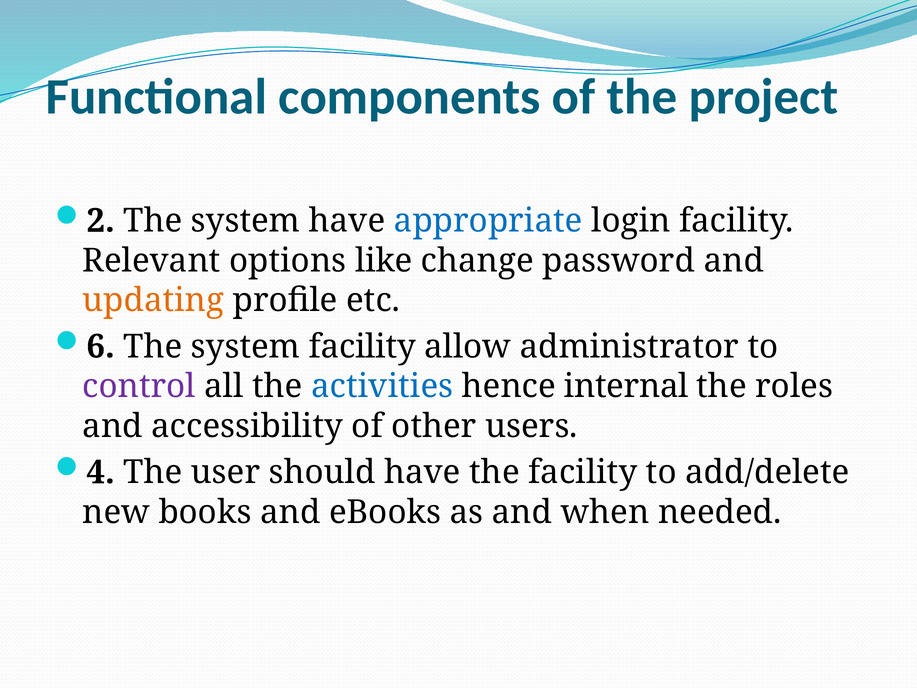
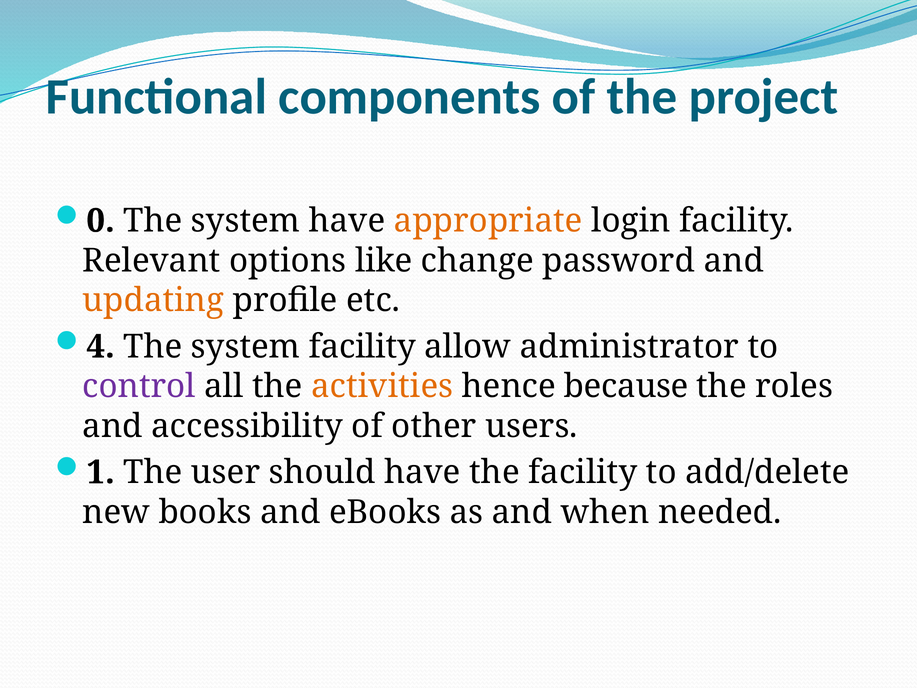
2: 2 -> 0 (101, 221)
appropriate colour: blue -> orange (488, 221)
6: 6 -> 4 (101, 347)
activities colour: blue -> orange (382, 386)
internal: internal -> because (626, 386)
4: 4 -> 1 (101, 472)
